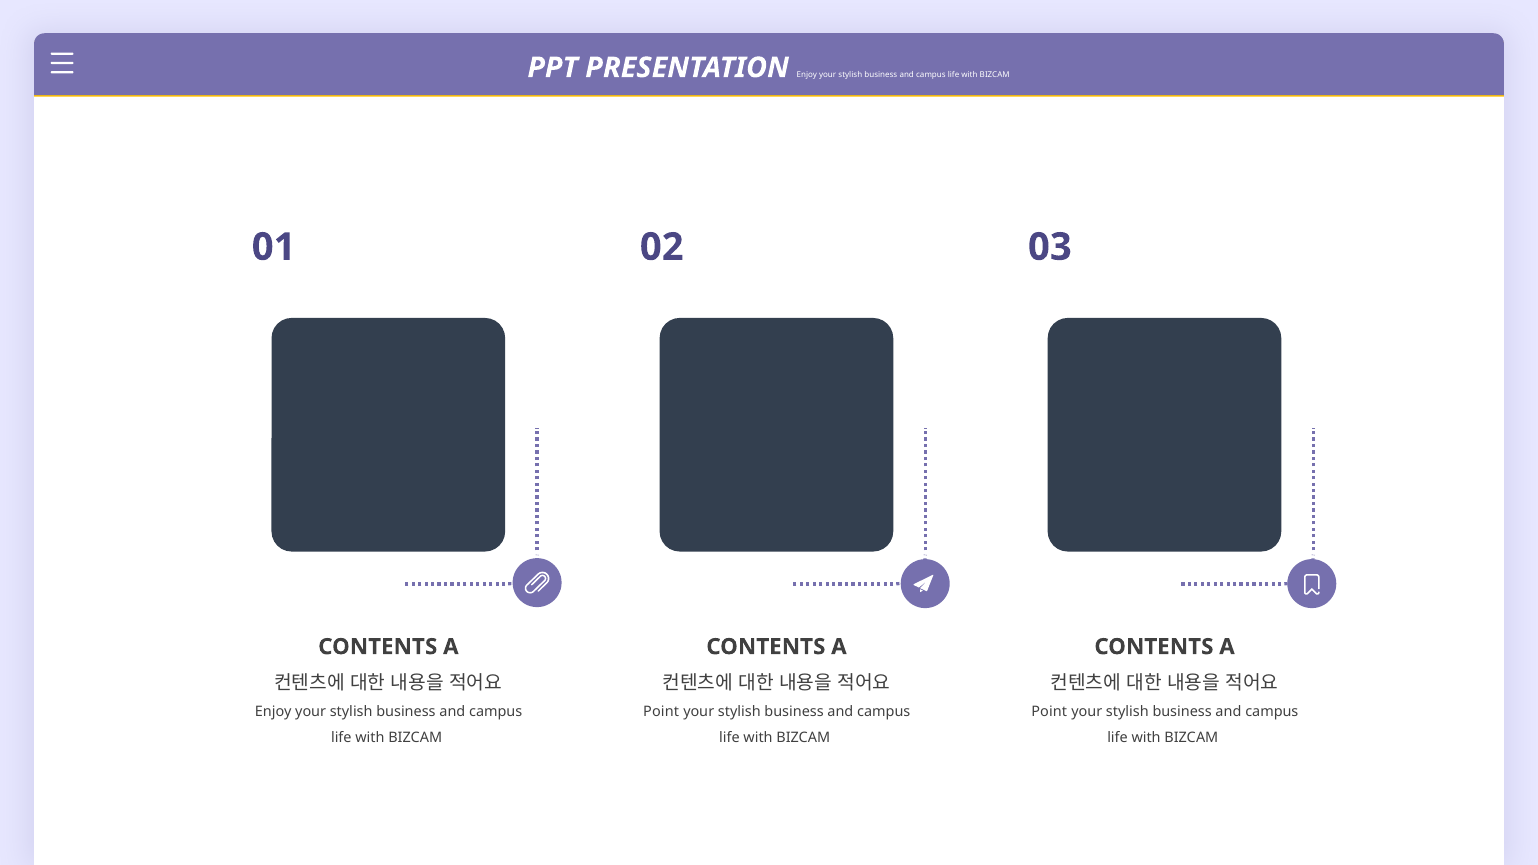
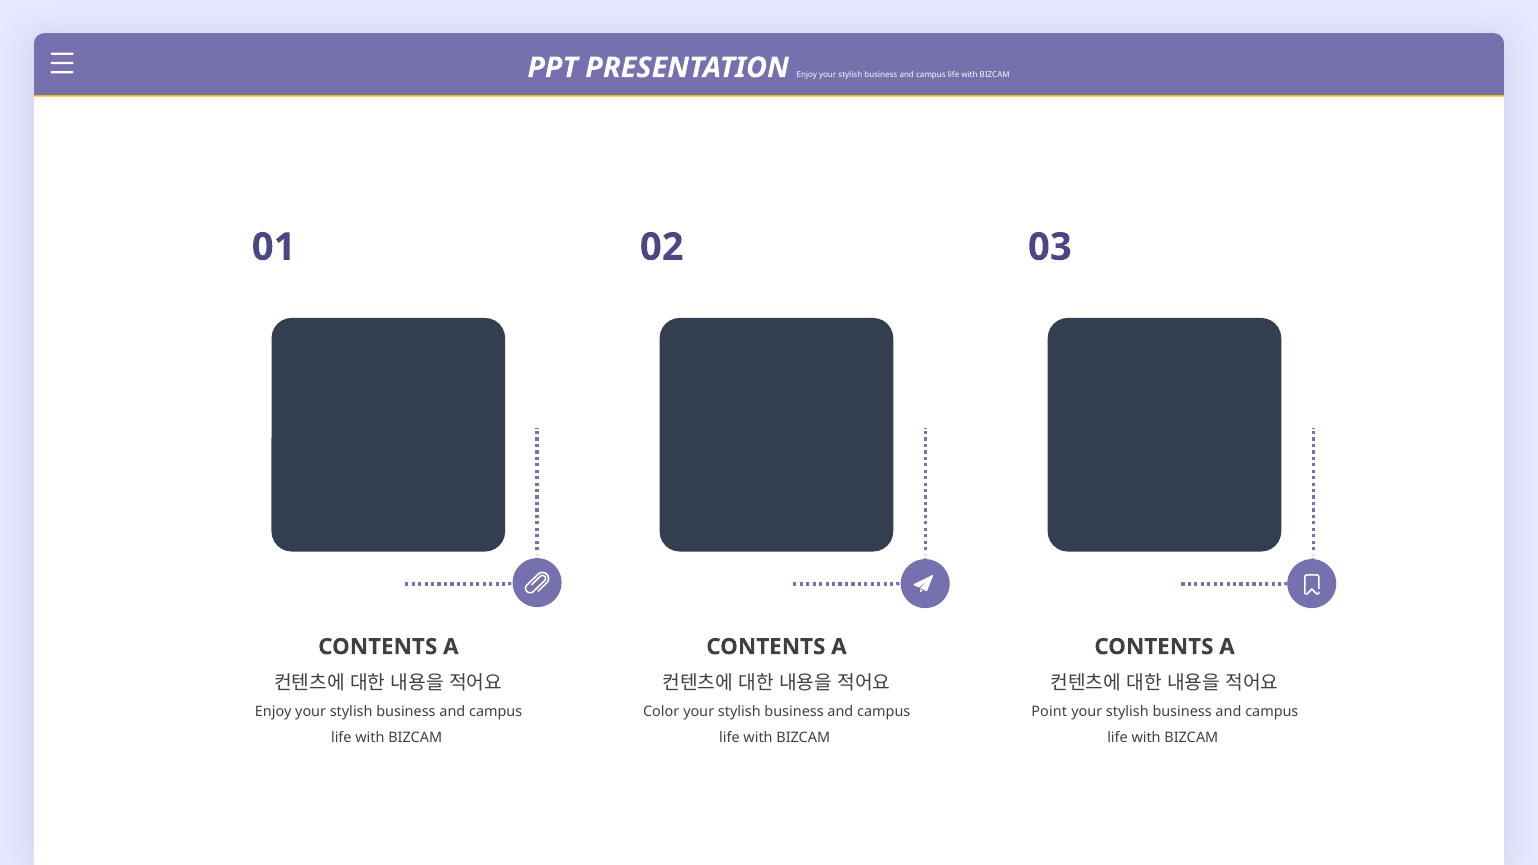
Point: Point -> Color (661, 712)
